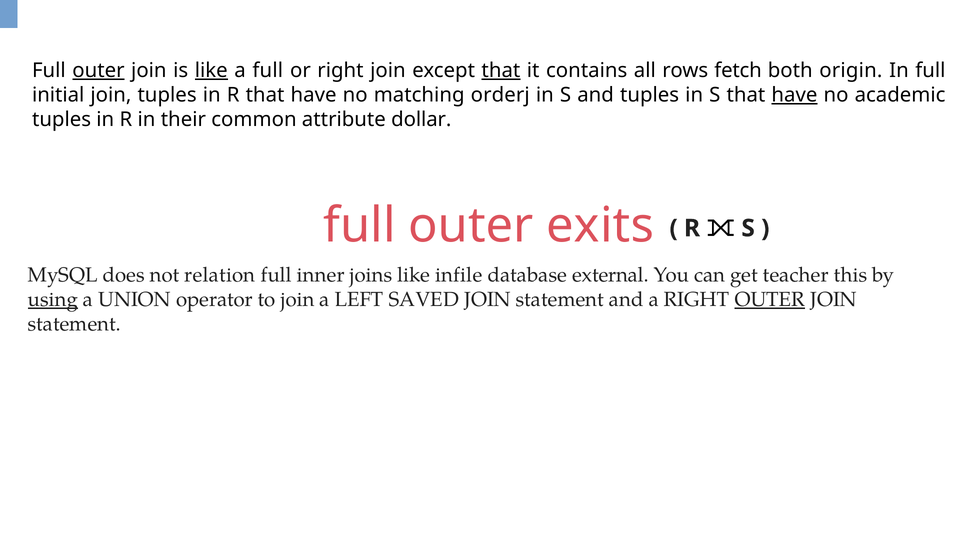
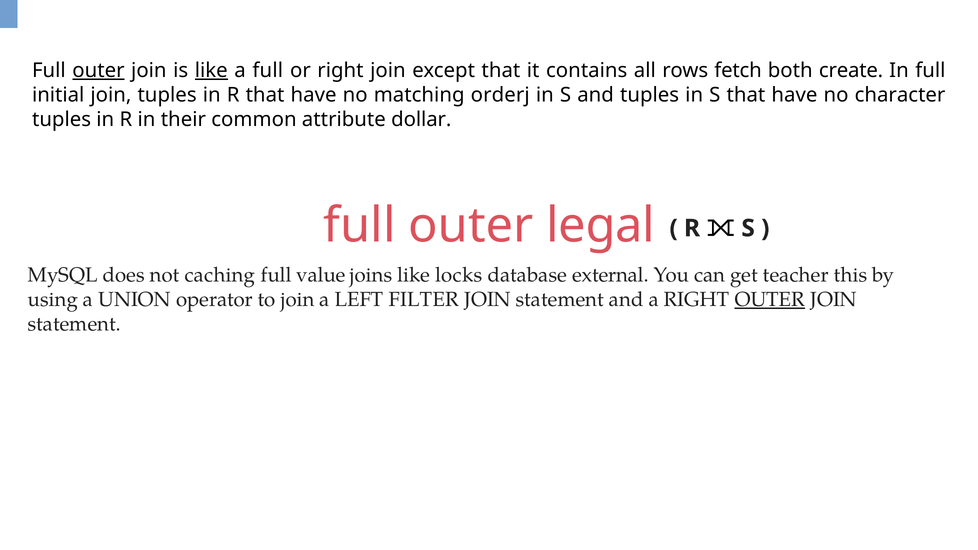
that underline: present -> none (501, 71)
origin: origin -> create (851, 71)
have underline: present -> none (794, 95)
academic: academic -> character (900, 95)
exits: exits -> legal (600, 226)
relation: relation -> caching (220, 275)
inner: inner -> value (321, 275)
infile: infile -> locks (459, 275)
using underline: present -> none (53, 299)
SAVED: SAVED -> FILTER (424, 299)
